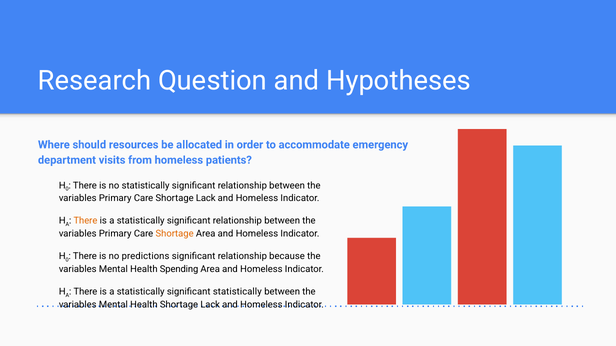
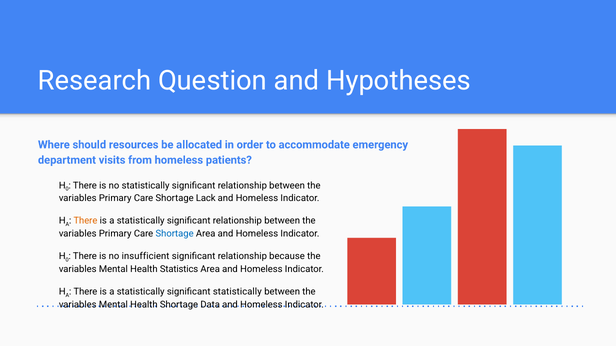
Shortage colour: orange -> blue (175, 234)
predictions: predictions -> insufficient (146, 257)
Spending: Spending -> Statistics (179, 269)
Health Shortage Lack: Lack -> Data (210, 305)
